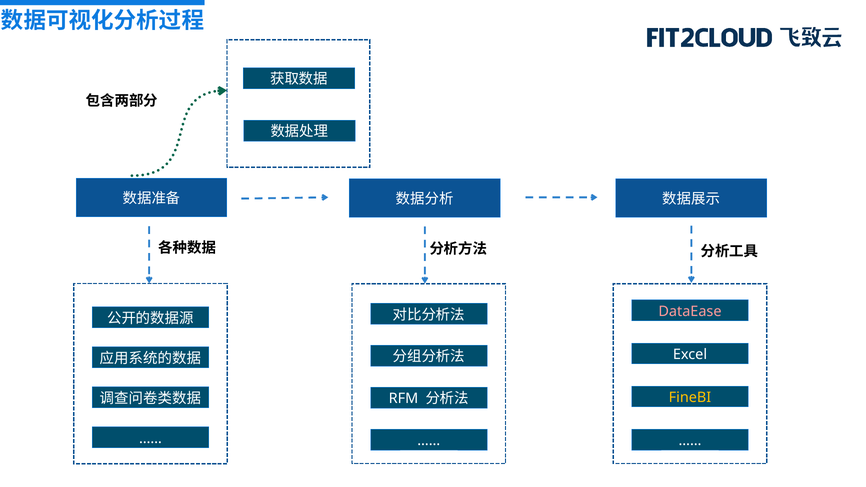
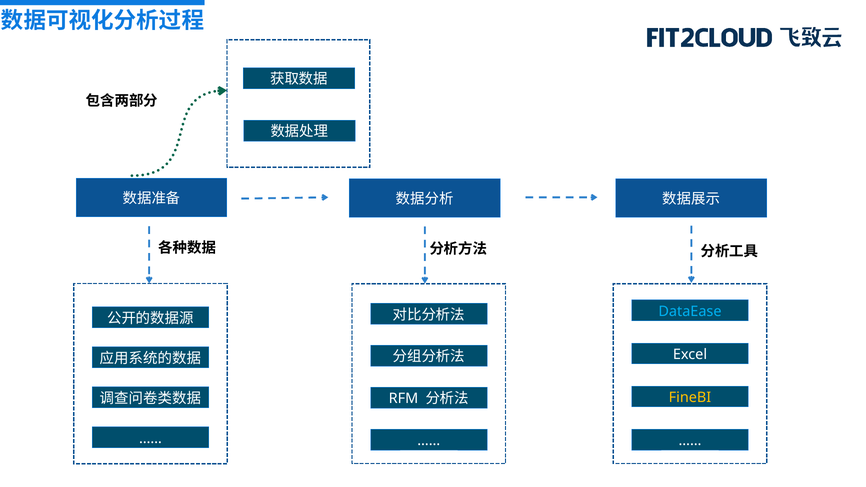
DataEase colour: pink -> light blue (690, 312)
